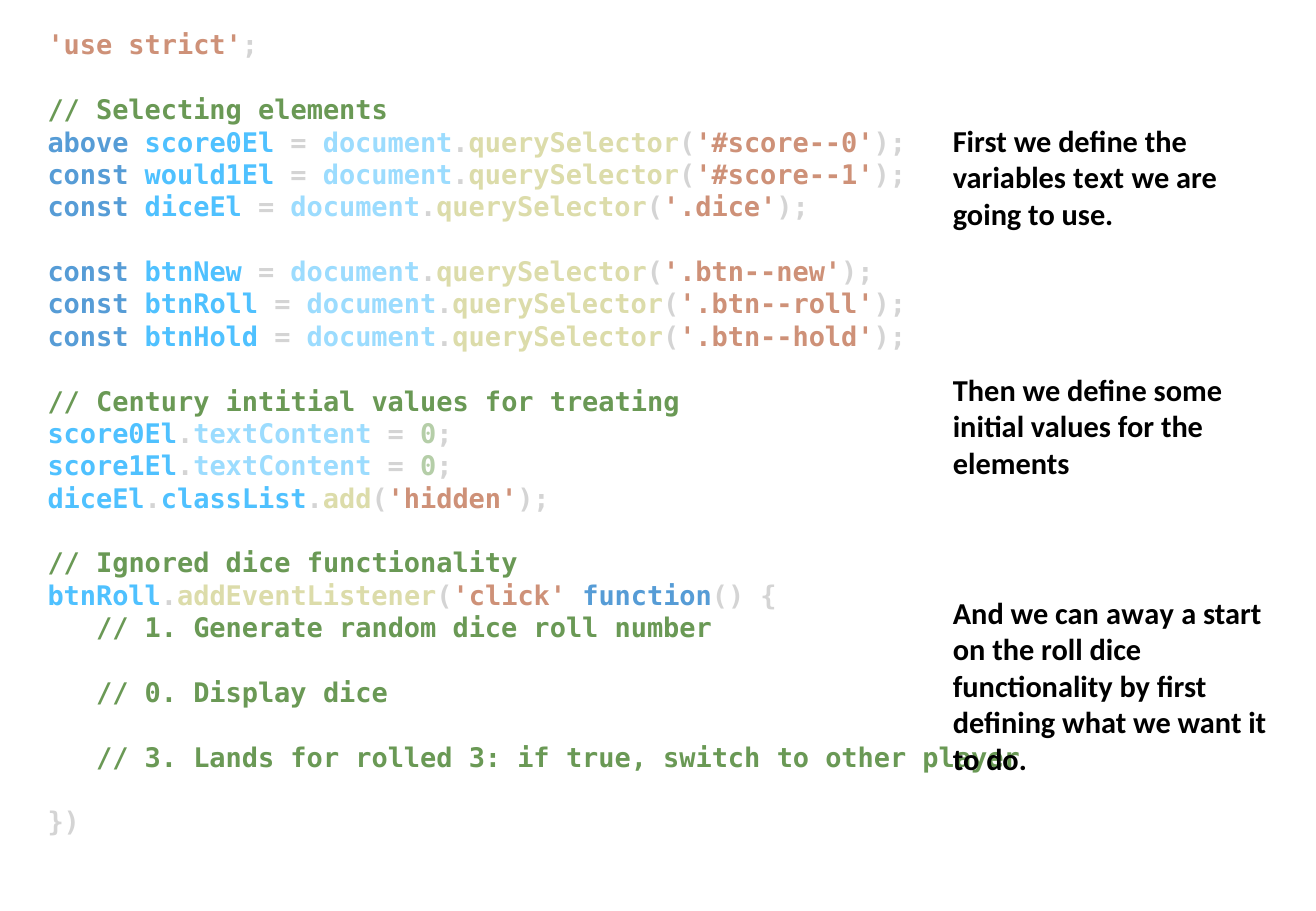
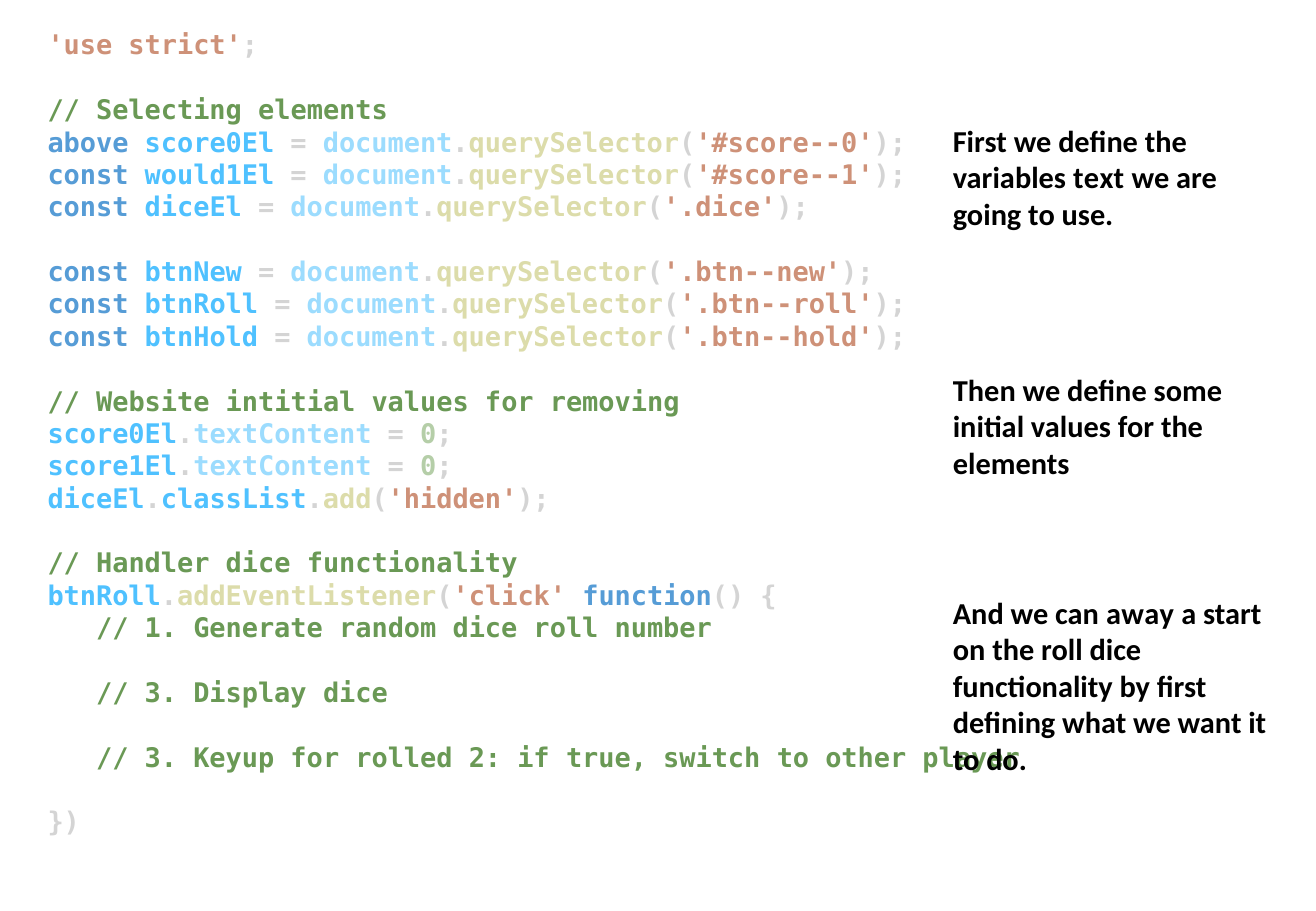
Century: Century -> Website (153, 402)
treating: treating -> removing (615, 402)
Ignored: Ignored -> Handler (153, 564)
0: 0 -> 3 (161, 694)
Lands: Lands -> Keyup (234, 758)
rolled 3: 3 -> 2 (485, 758)
